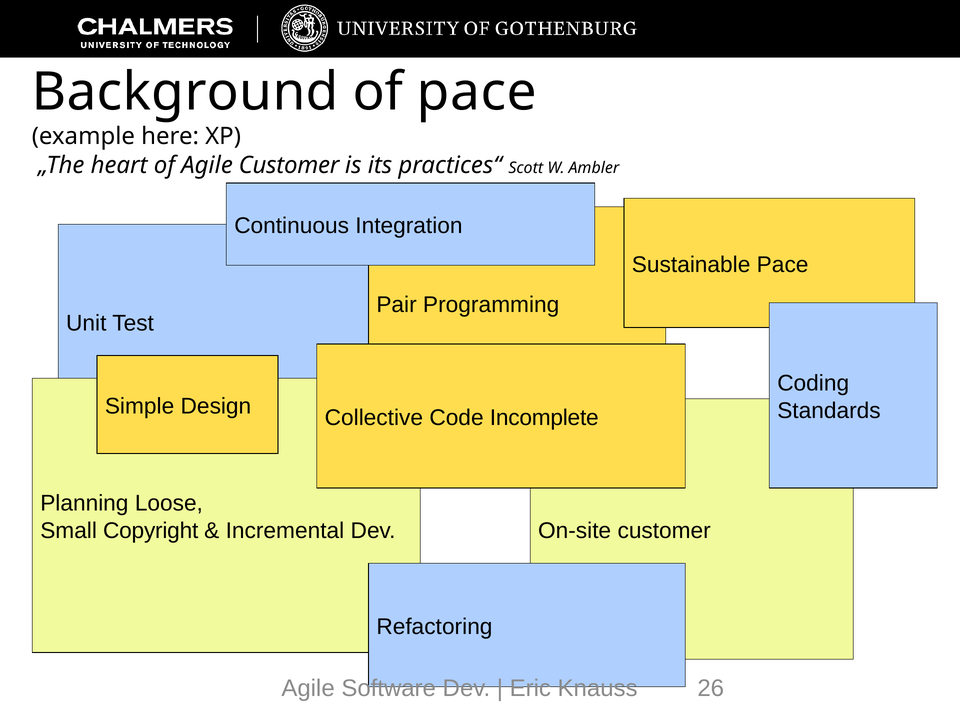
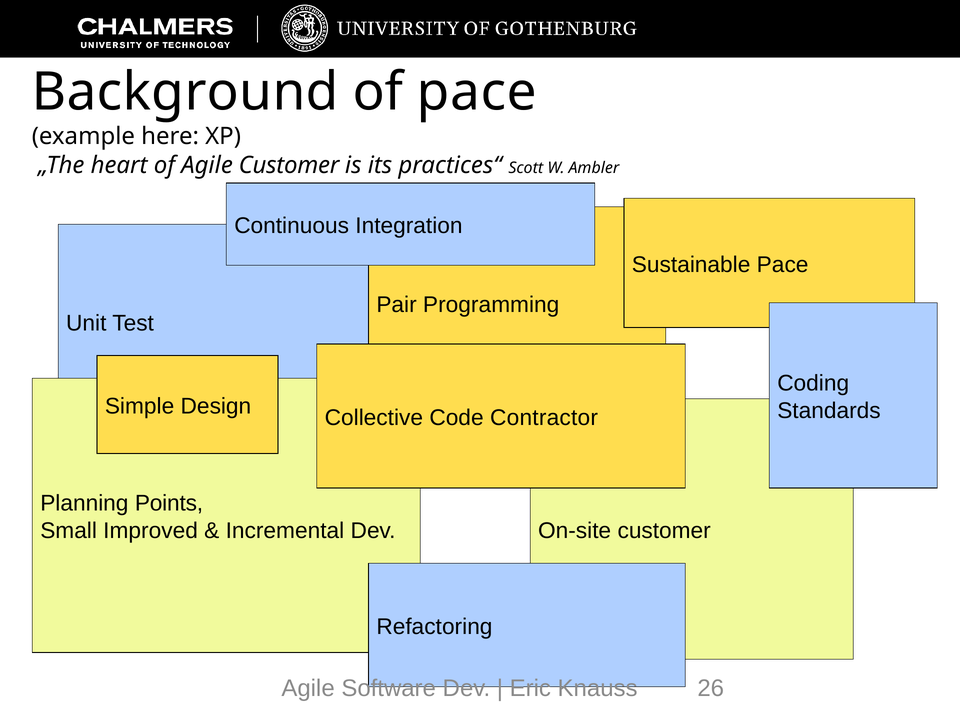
Incomplete: Incomplete -> Contractor (544, 418)
Loose: Loose -> Points (169, 503)
Copyright: Copyright -> Improved (151, 531)
